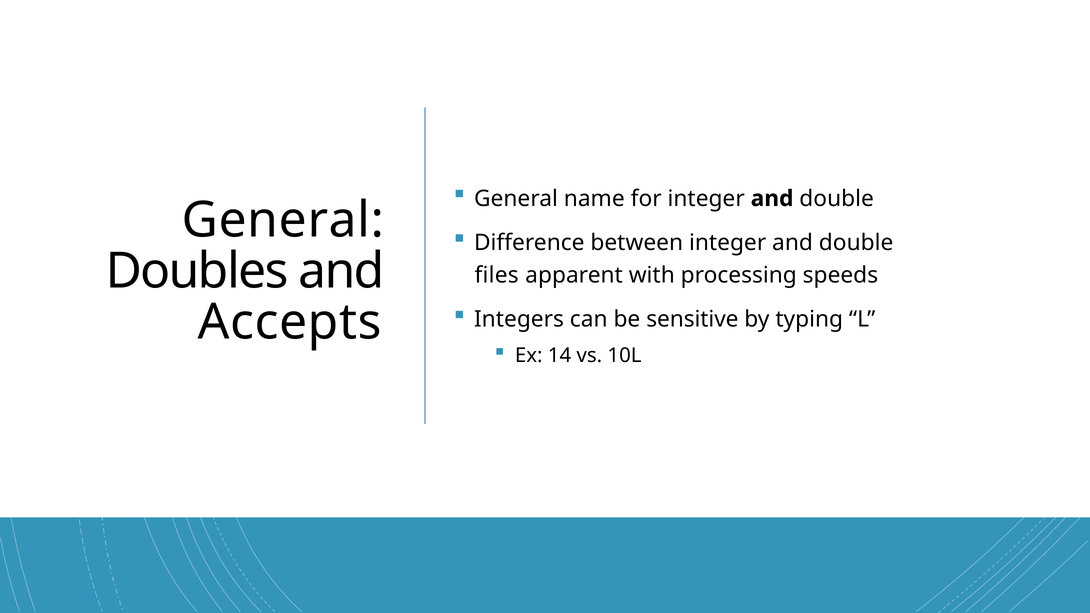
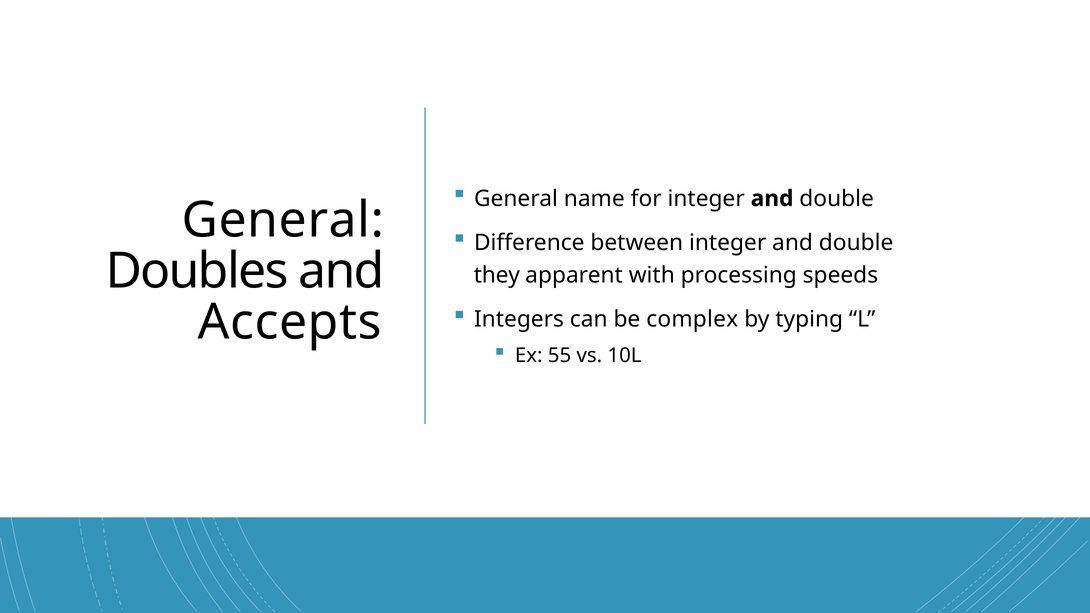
files: files -> they (497, 275)
sensitive: sensitive -> complex (692, 320)
14: 14 -> 55 (560, 356)
